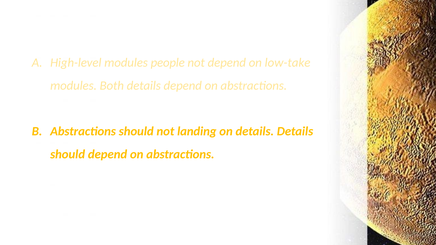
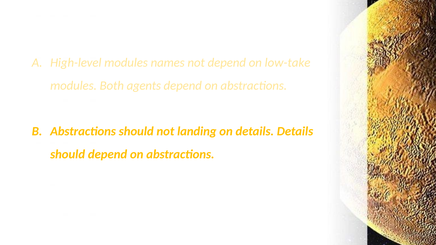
people: people -> names (168, 63)
Both details: details -> agents (144, 86)
